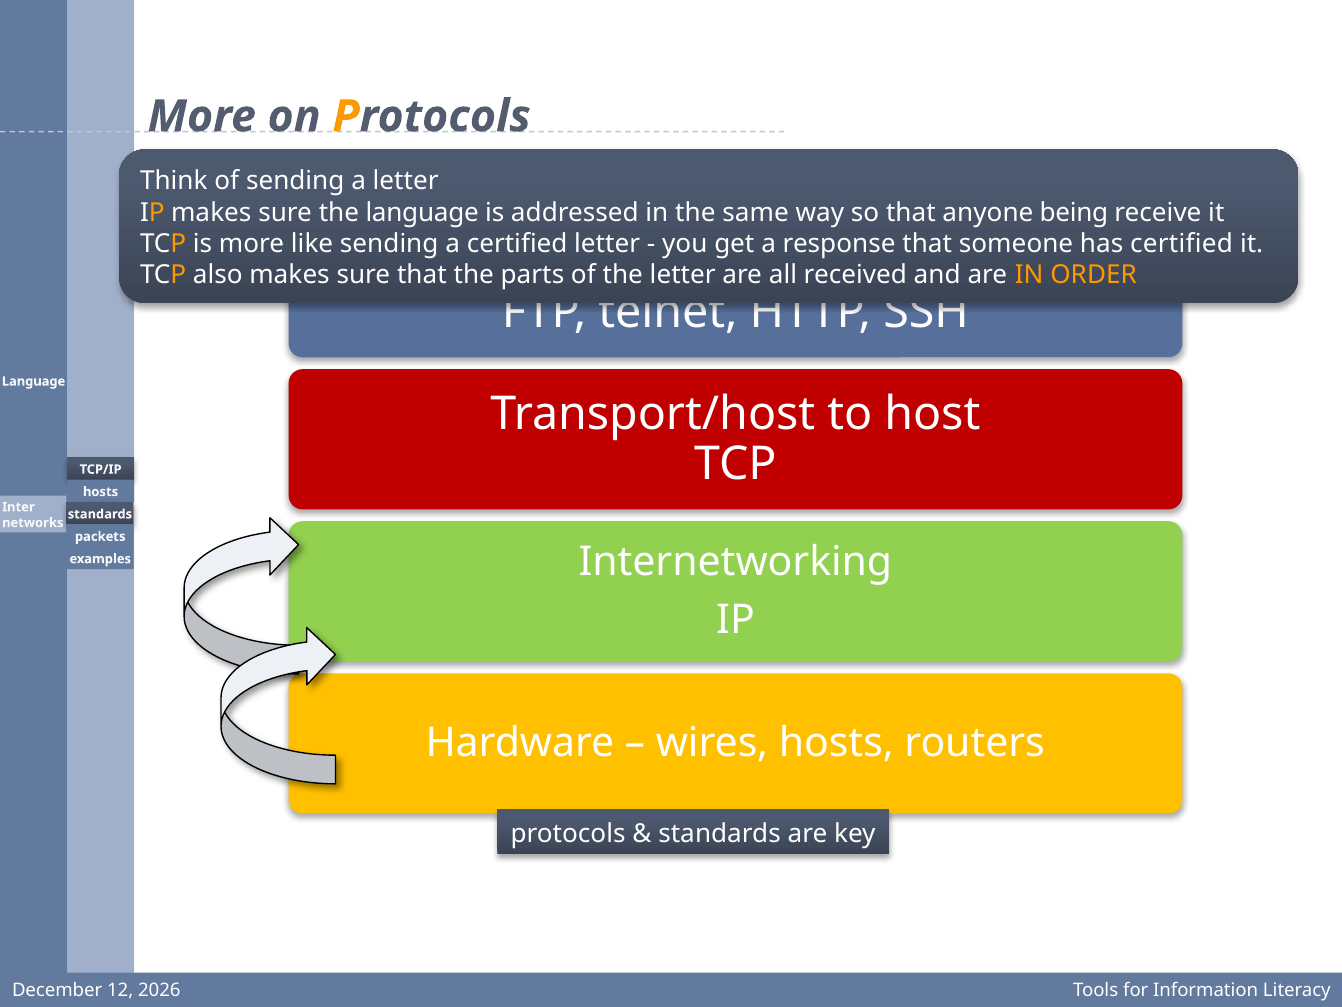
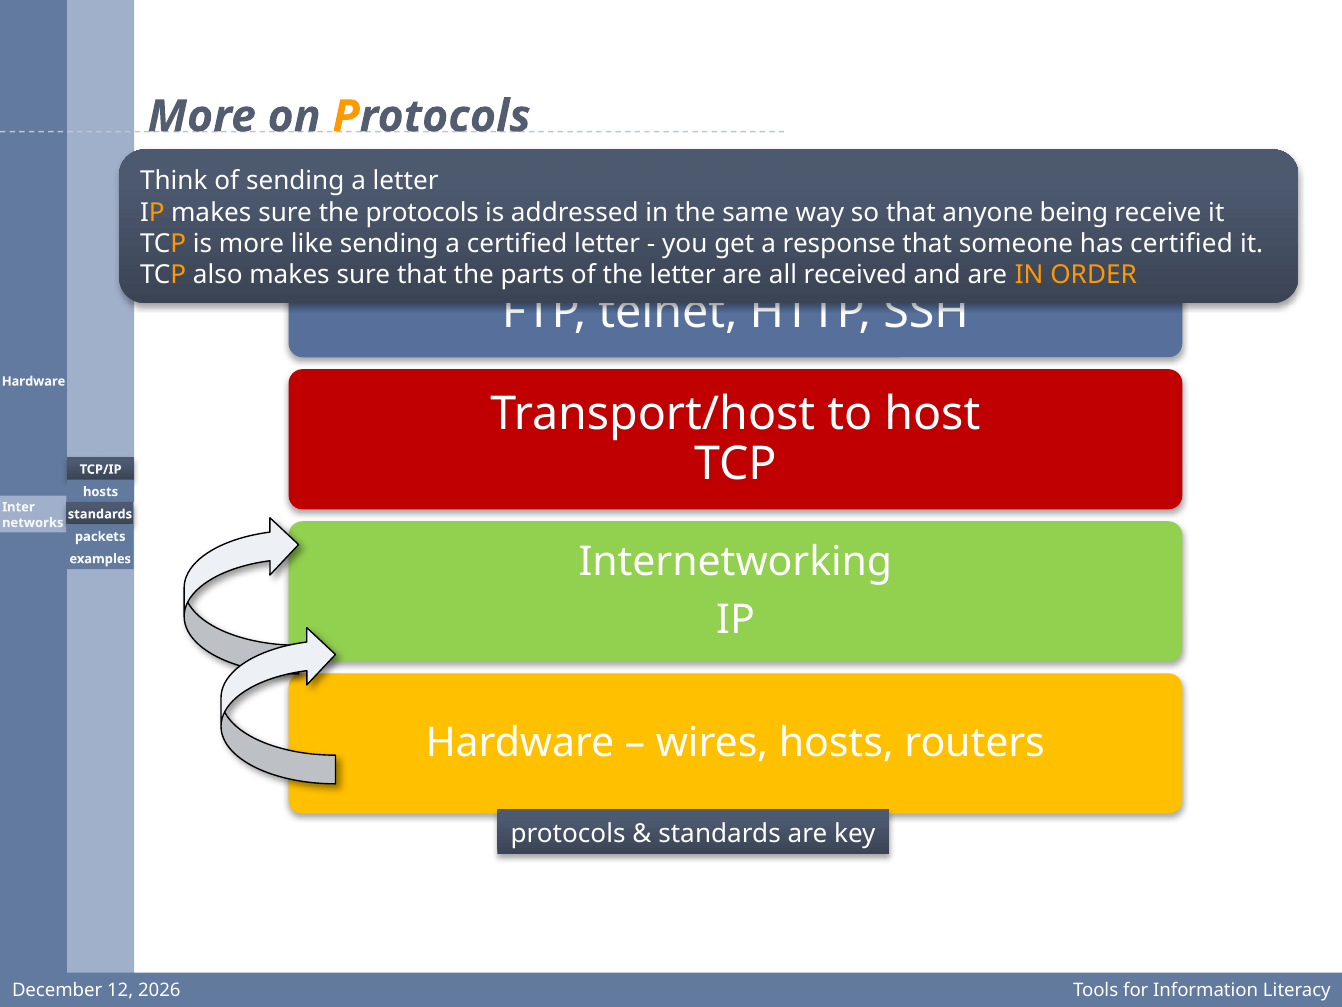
the language: language -> protocols (422, 212)
Language: Language -> Hardware (34, 381)
